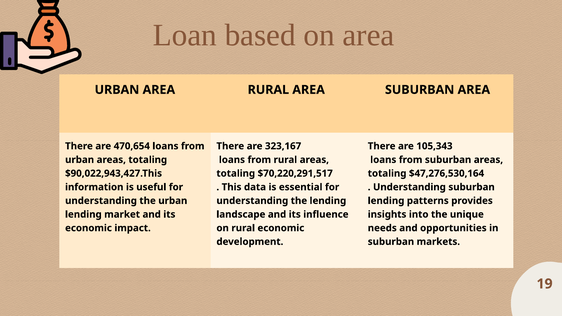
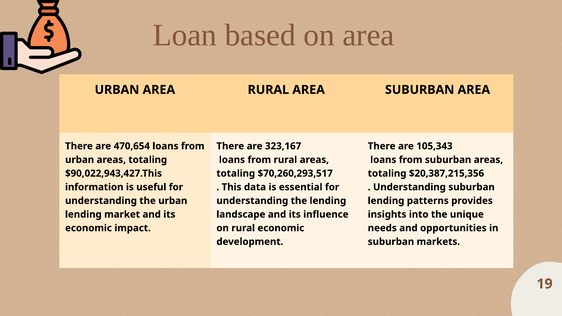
$70,220,291,517: $70,220,291,517 -> $70,260,293,517 (295, 173)
$47,276,530,164: $47,276,530,164 -> $20,387,215,356 (447, 173)
